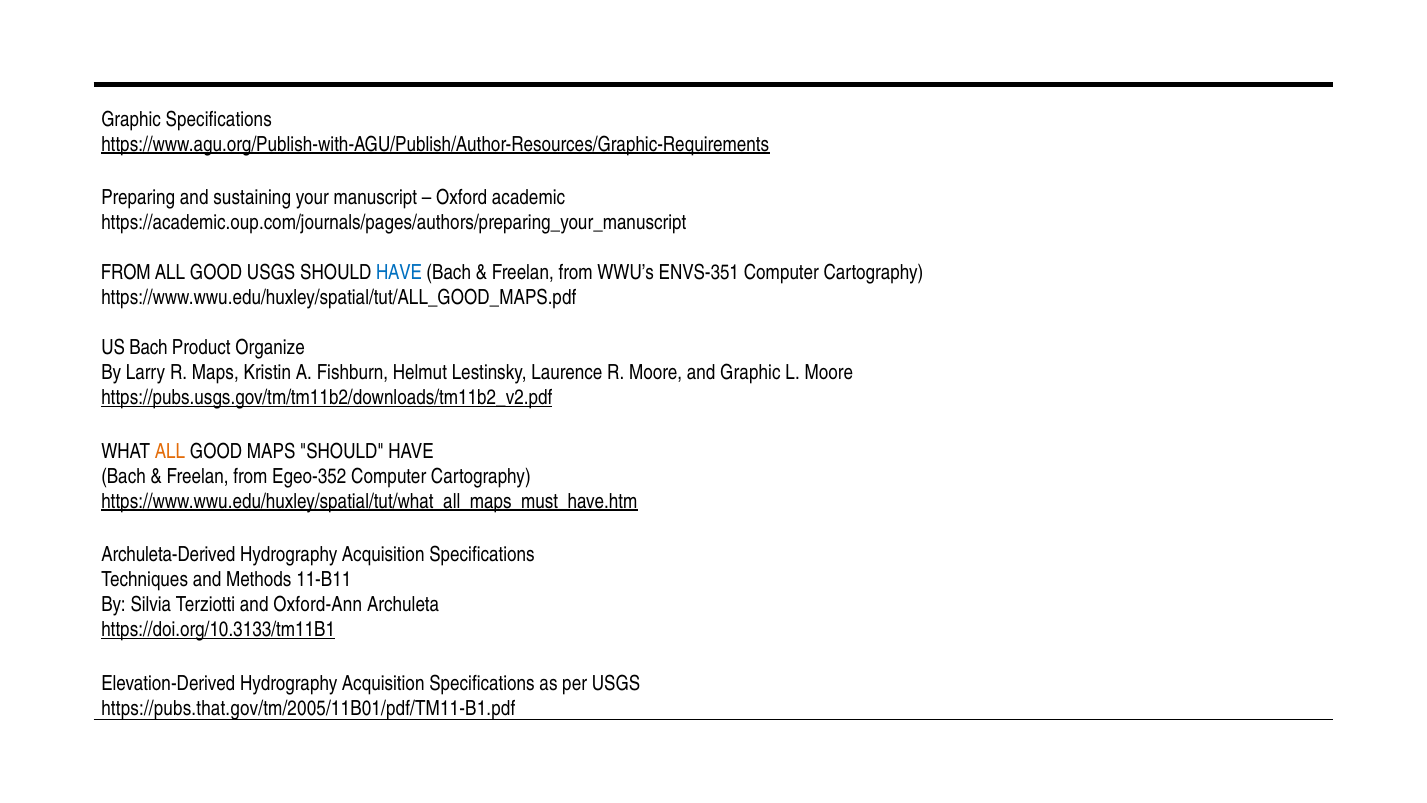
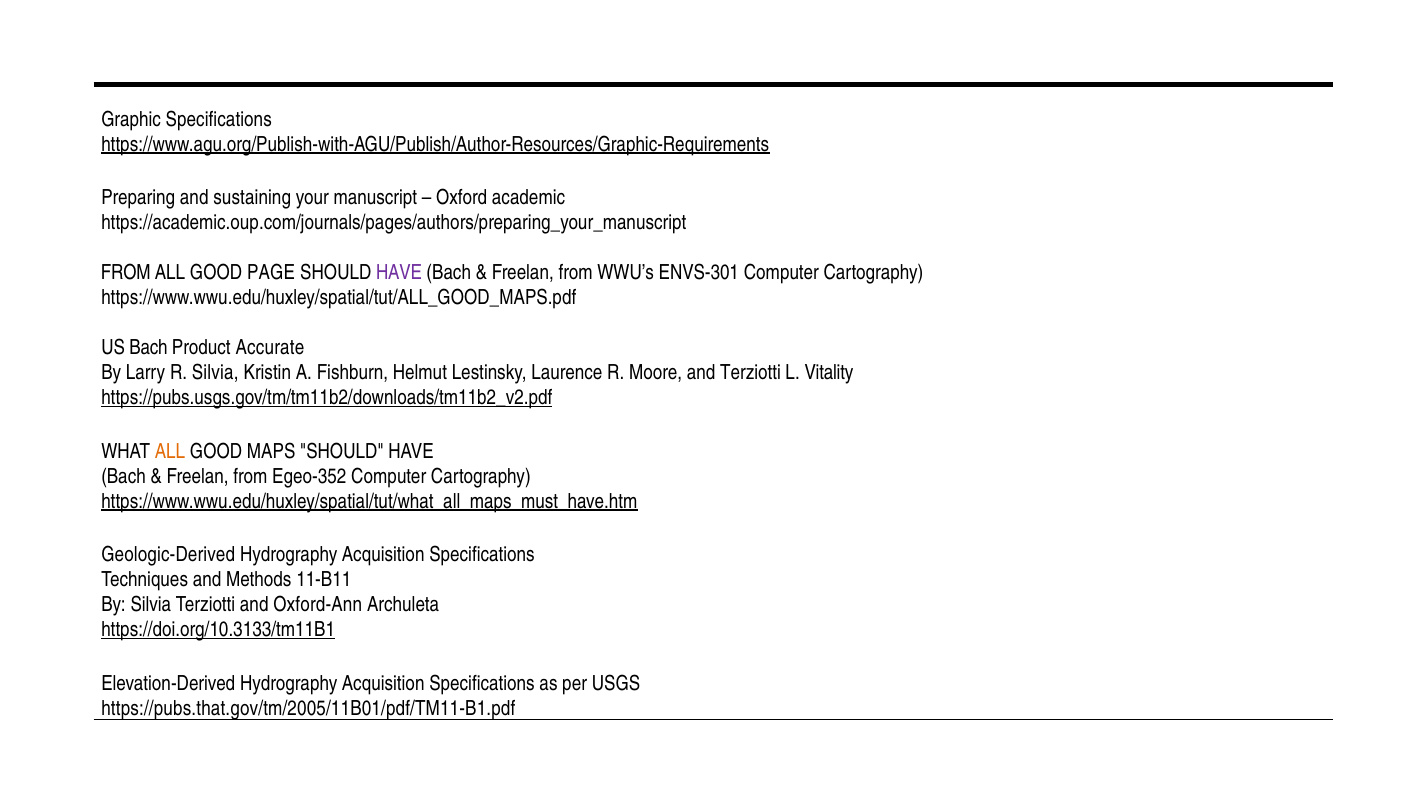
GOOD USGS: USGS -> PAGE (271, 273)
HAVE colour: blue -> purple (399, 273)
ENVS-351: ENVS-351 -> ENVS-301 (699, 273)
Organize: Organize -> Accurate (270, 348)
R Maps: Maps -> Silvia (215, 373)
and Graphic: Graphic -> Terziotti (751, 373)
L Moore: Moore -> Vitality (829, 373)
Archuleta-Derived: Archuleta-Derived -> Geologic-Derived (168, 555)
